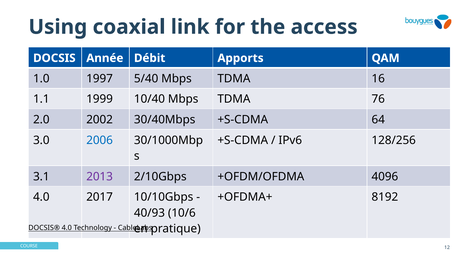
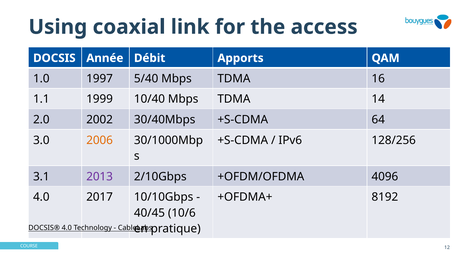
76: 76 -> 14 (378, 99)
2006 colour: blue -> orange (100, 140)
40/93: 40/93 -> 40/45 (149, 213)
